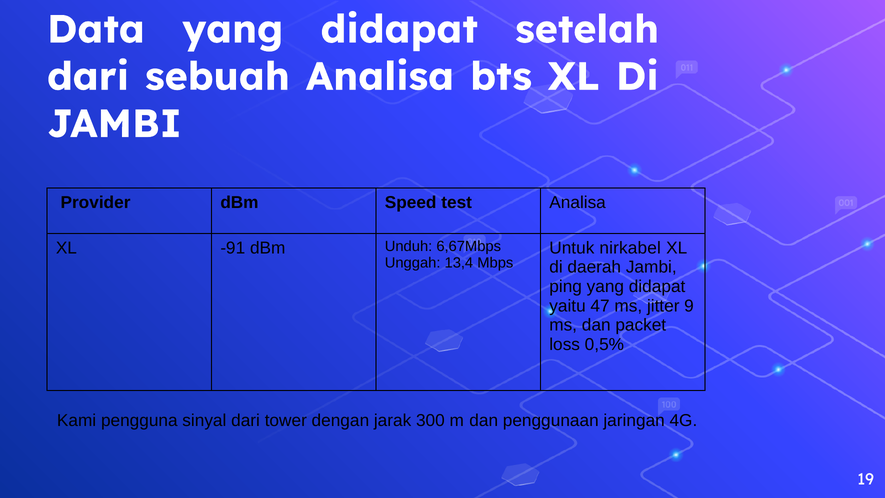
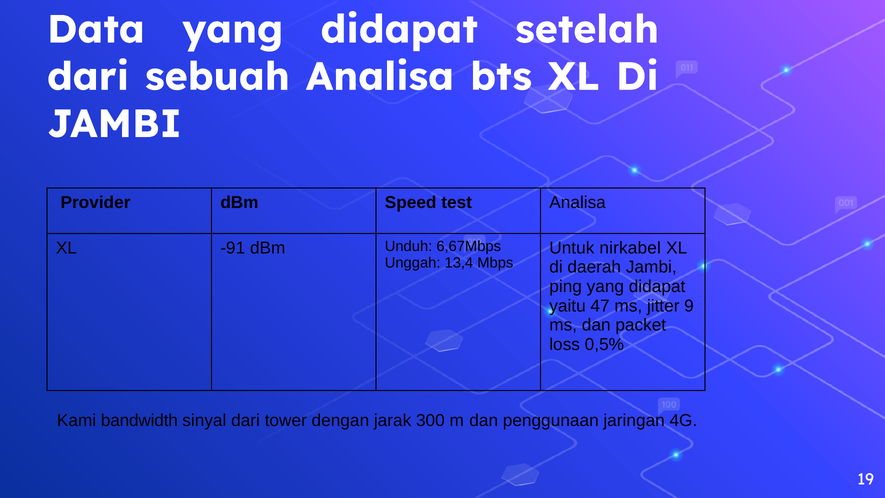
pengguna: pengguna -> bandwidth (139, 421)
